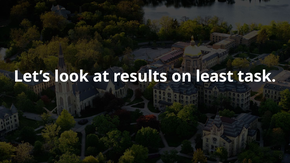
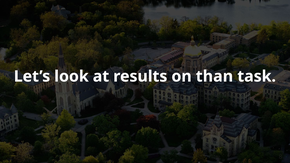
least: least -> than (214, 76)
